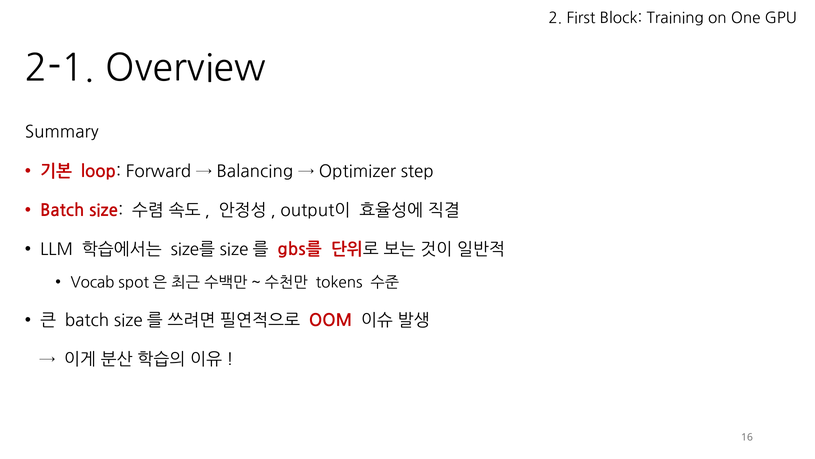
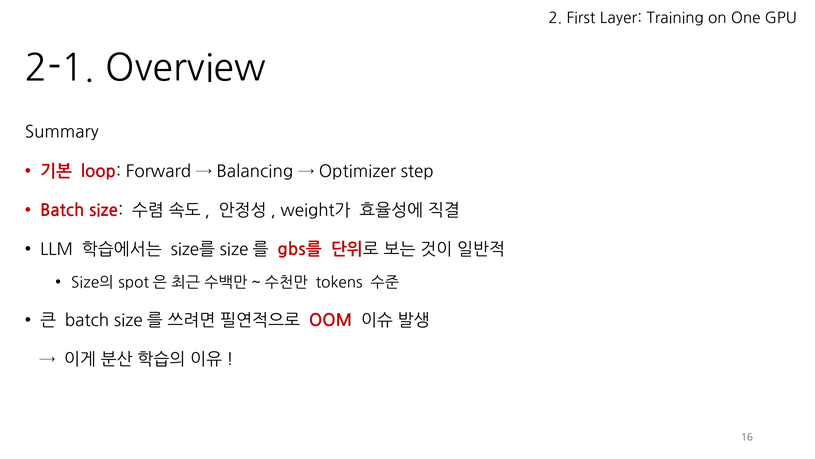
Block: Block -> Layer (621, 18)
output이: output이 -> weight가 (316, 210)
Vocab: Vocab -> Size의 (92, 282)
